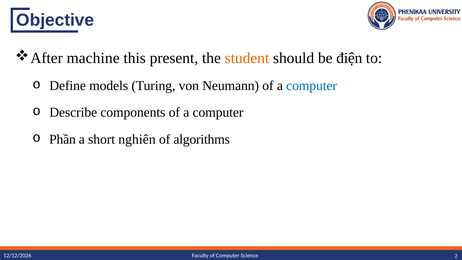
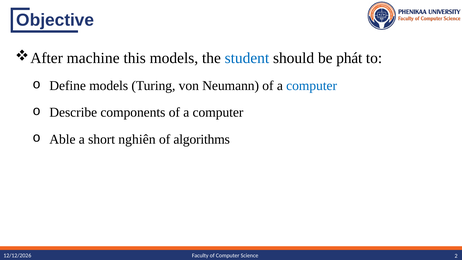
this present: present -> models (174, 58)
student colour: orange -> blue (247, 58)
điện: điện -> phát (349, 58)
Phần: Phần -> Able (62, 139)
